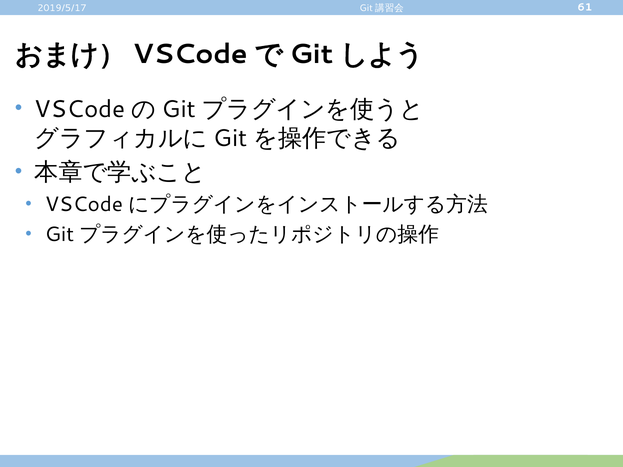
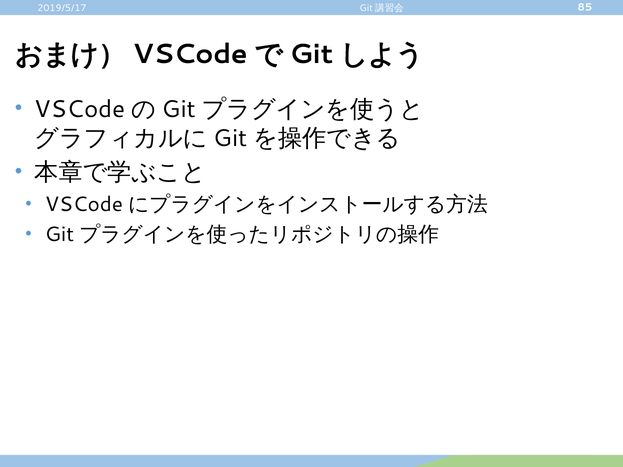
61: 61 -> 85 (585, 7)
